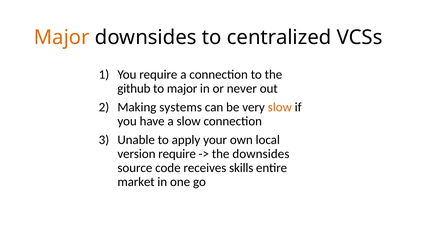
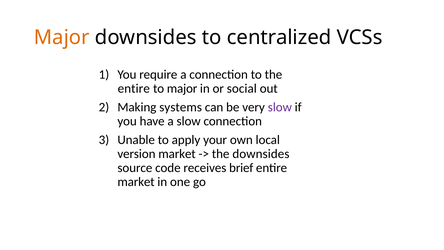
github: github -> entire (134, 89)
never: never -> social (242, 89)
slow colour: orange -> purple (280, 107)
version require: require -> market (177, 154)
skills: skills -> brief (241, 168)
